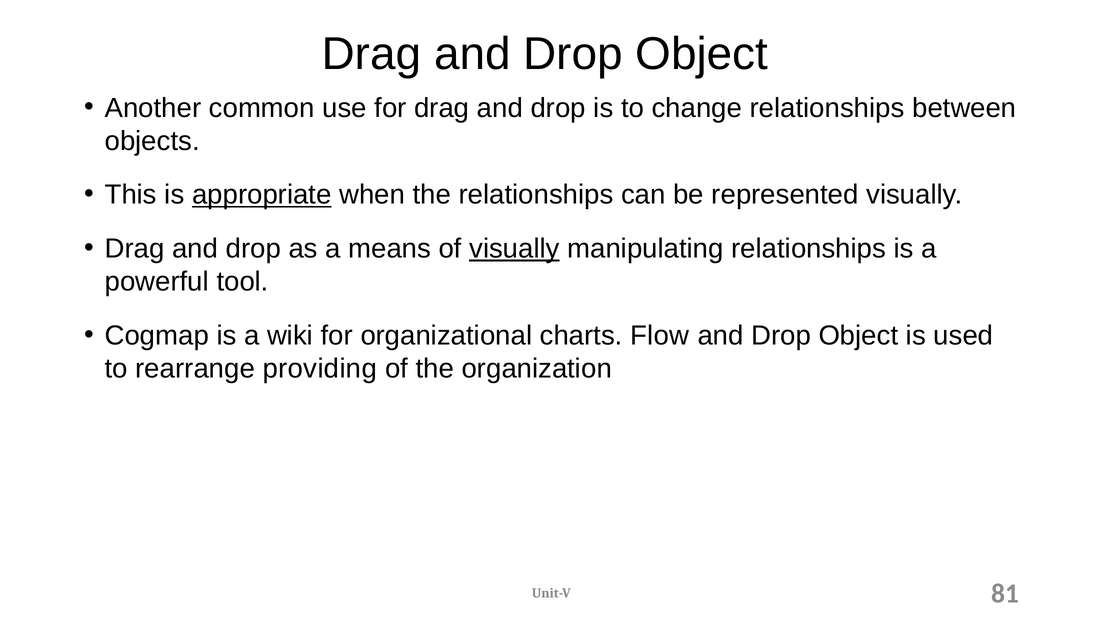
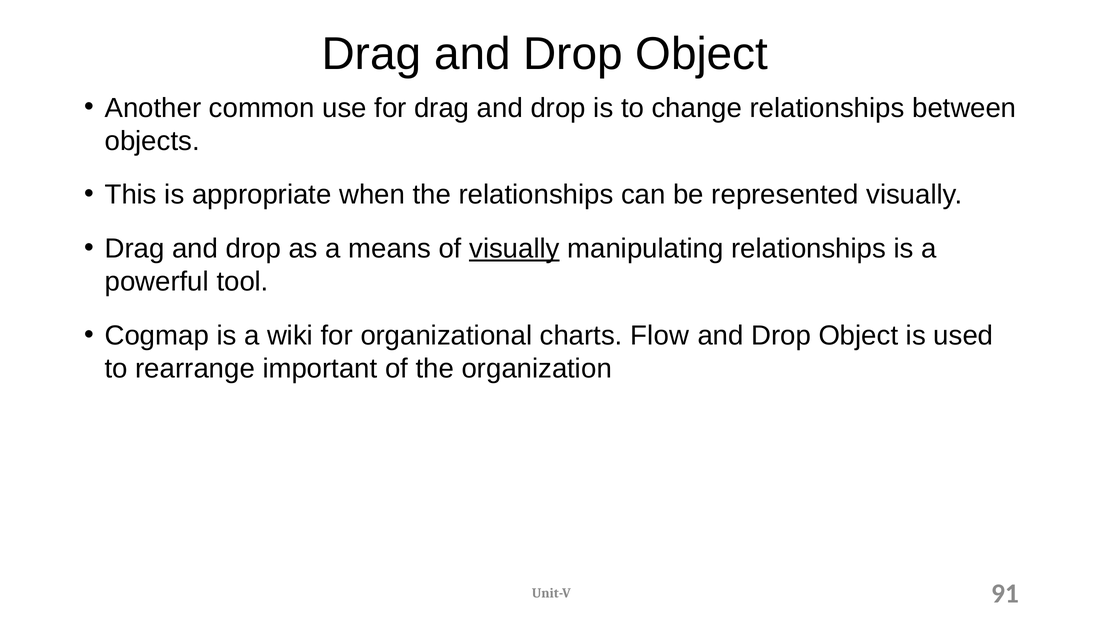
appropriate underline: present -> none (262, 195)
providing: providing -> important (320, 368)
81: 81 -> 91 (1005, 593)
